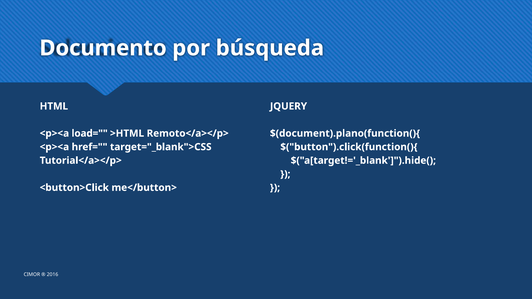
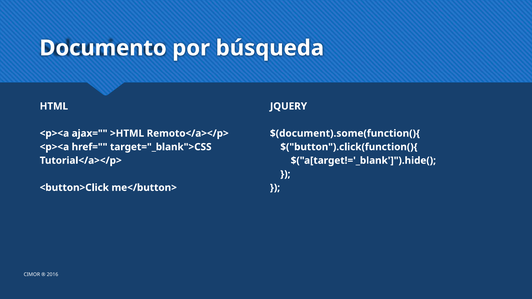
load=: load= -> ajax= (90, 133)
$(document).plano(function(){: $(document).plano(function(){ -> $(document).some(function(){ (345, 133)
